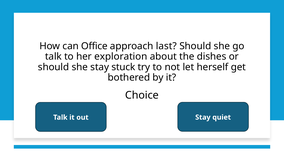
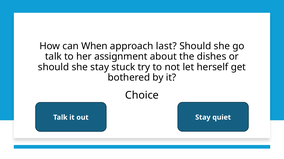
Office: Office -> When (94, 46)
exploration: exploration -> assignment (121, 57)
